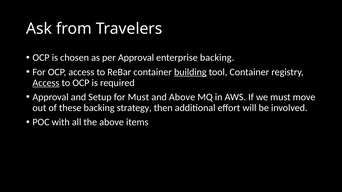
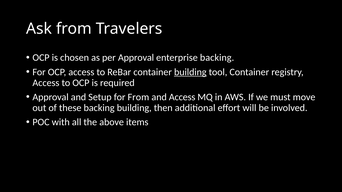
Access underline: present -> none (46, 83)
for Must: Must -> From (138, 97)
and Above: Above -> Access (182, 97)
backing strategy: strategy -> building (134, 108)
